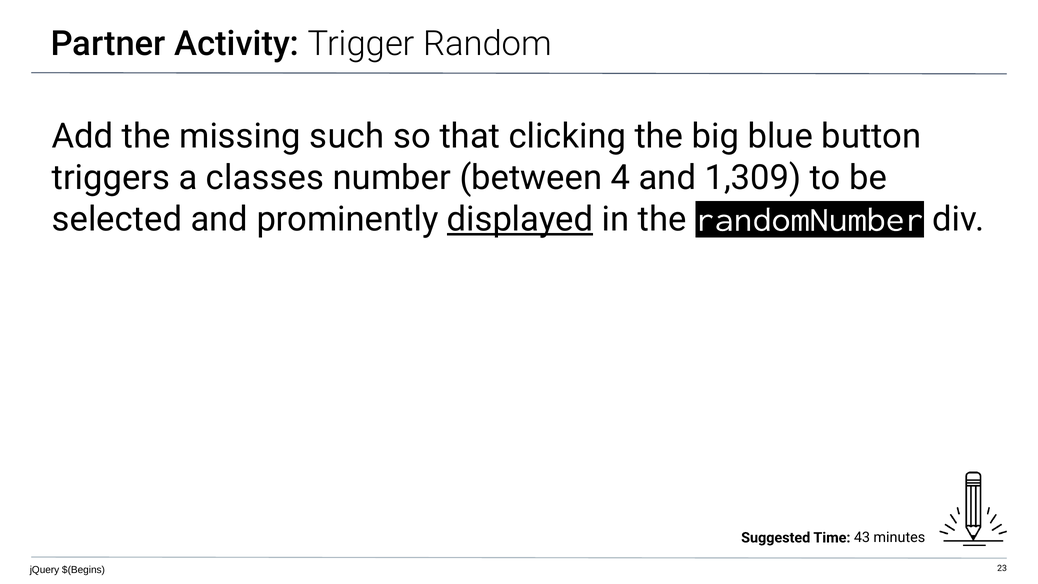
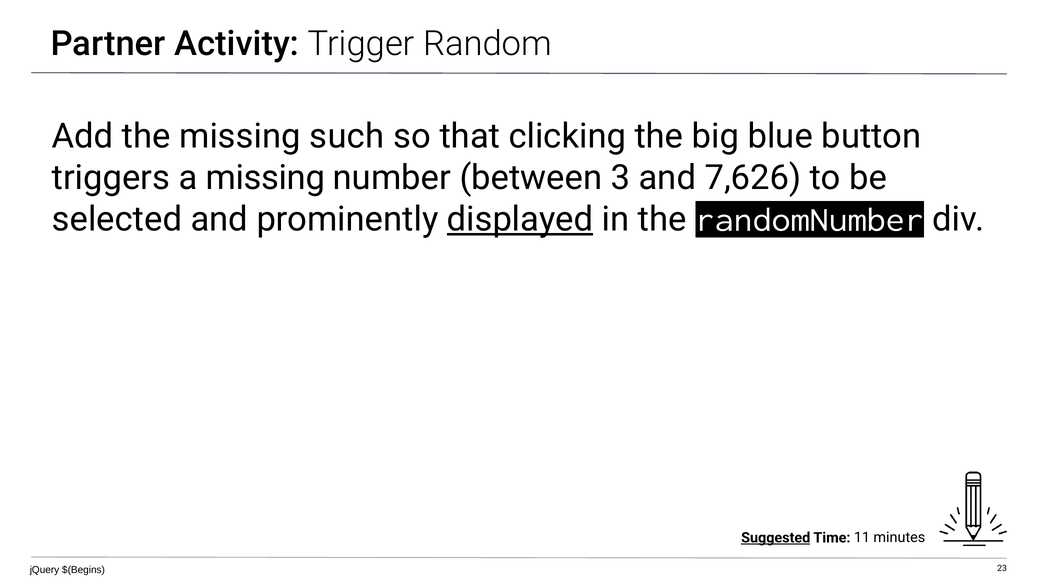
a classes: classes -> missing (265, 178)
4: 4 -> 3 (621, 178)
1,309: 1,309 -> 7,626 (753, 178)
Suggested underline: none -> present (776, 538)
43: 43 -> 11 (862, 538)
